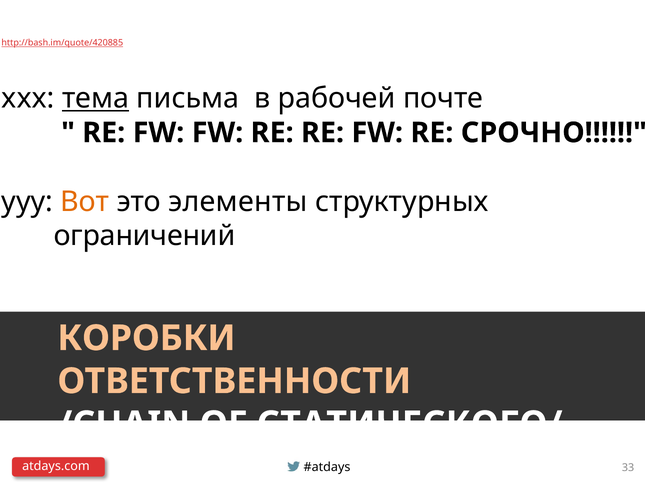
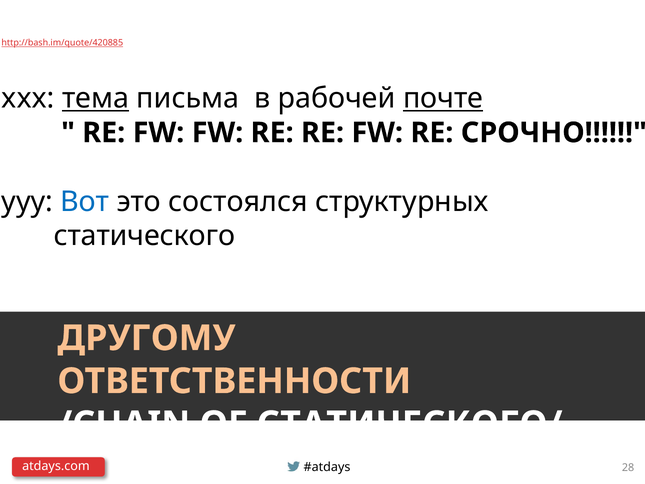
почте underline: none -> present (443, 98)
Вот colour: orange -> blue (85, 201)
элементы: элементы -> состоялся (238, 201)
ограничений: ограничений -> статического (144, 236)
КОРОБКИ: КОРОБКИ -> ДРУГОМУ (146, 338)
33: 33 -> 28 (628, 468)
